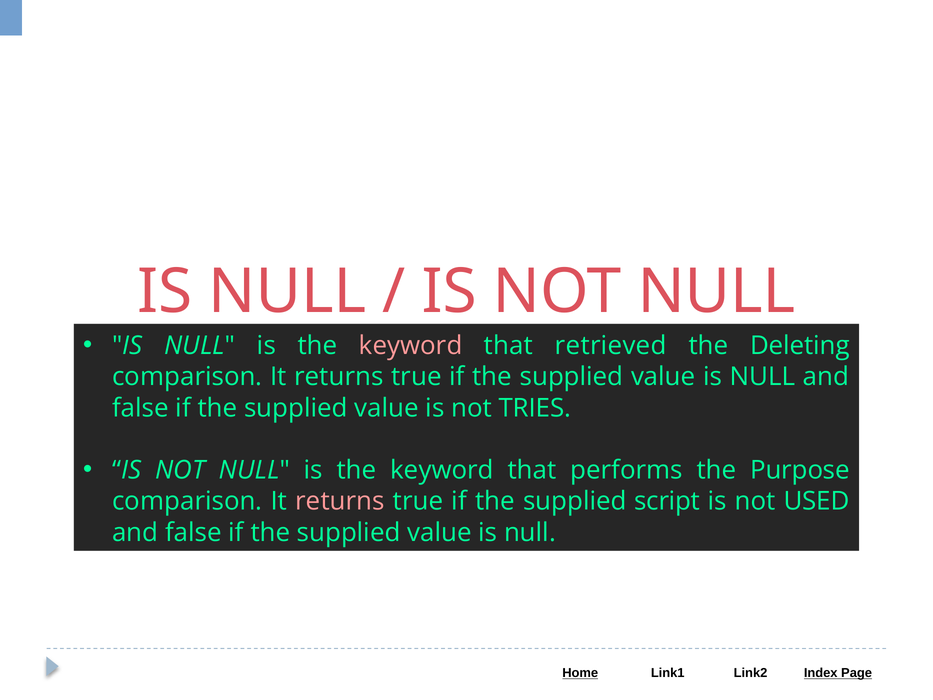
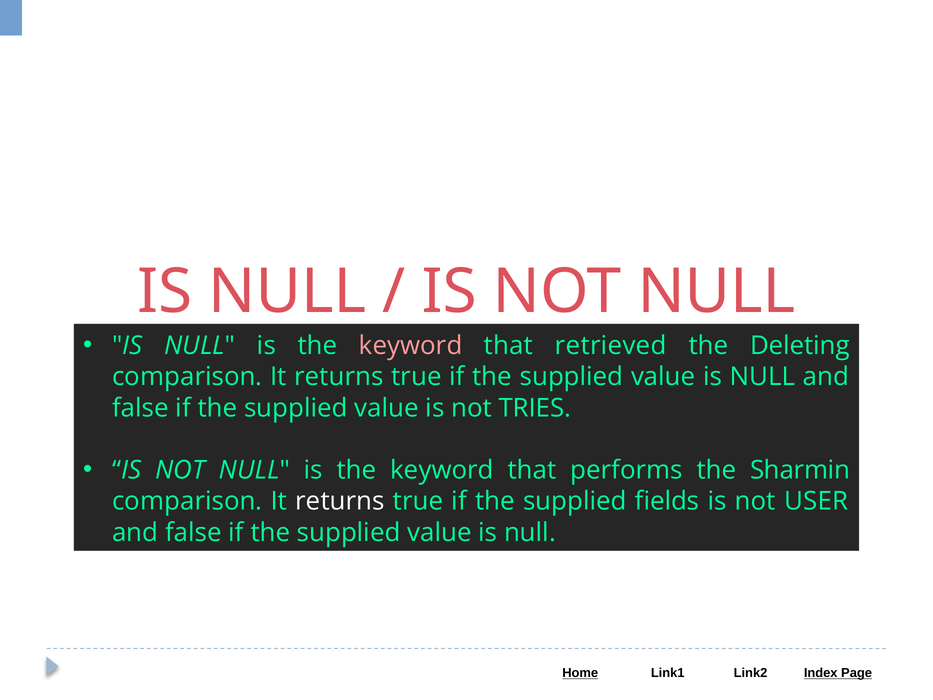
Purpose: Purpose -> Sharmin (800, 470)
returns colour: pink -> white (340, 501)
script: script -> fields (667, 501)
USED: USED -> USER (816, 501)
